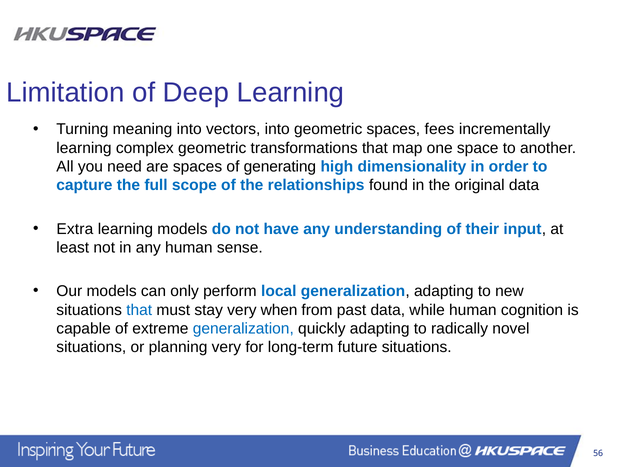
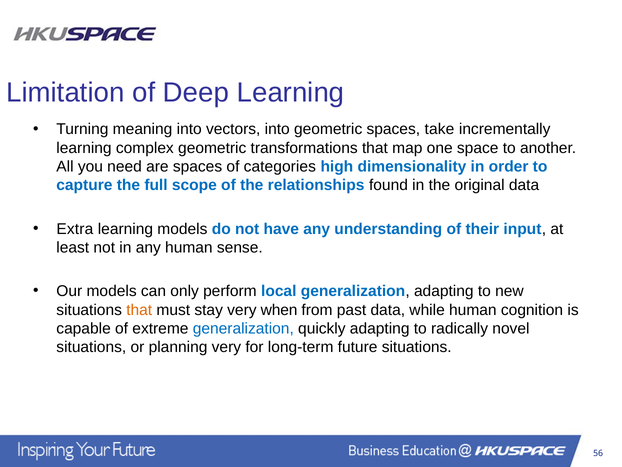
fees: fees -> take (439, 129)
generating: generating -> categories (280, 166)
that colour: blue -> orange (139, 310)
